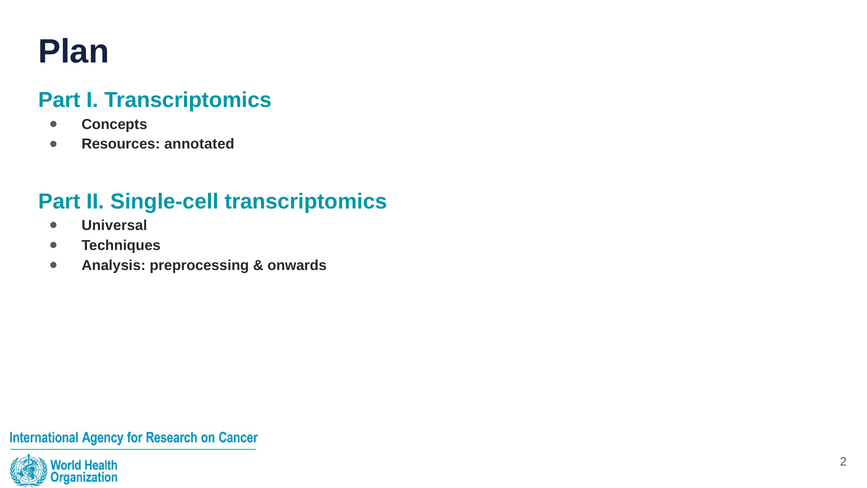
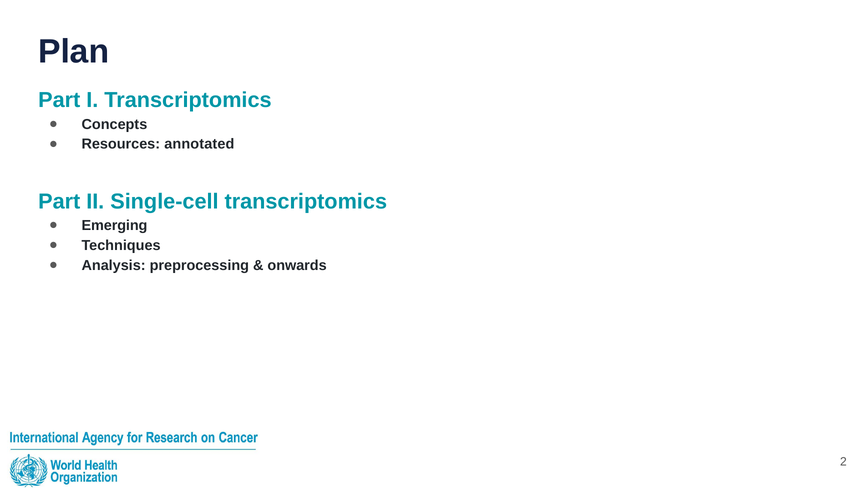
Universal: Universal -> Emerging (114, 225)
